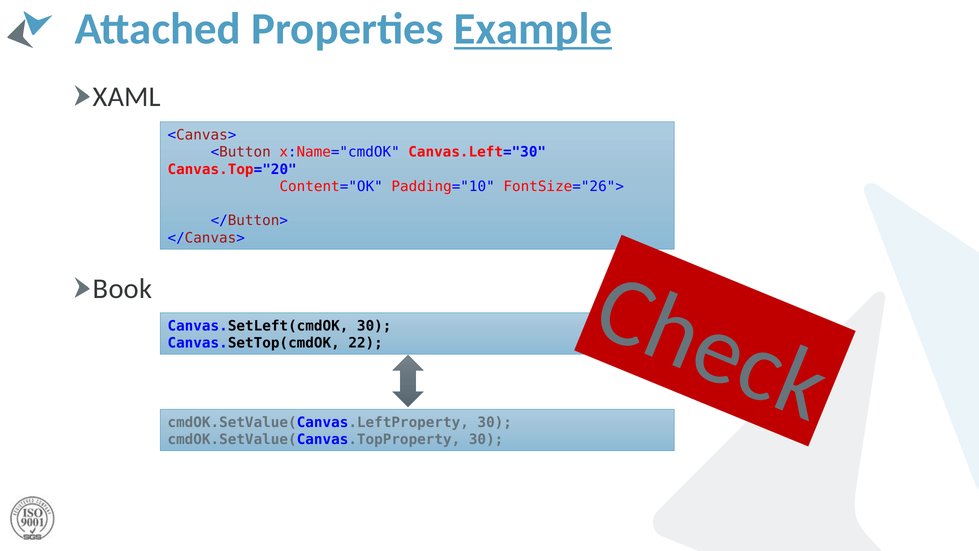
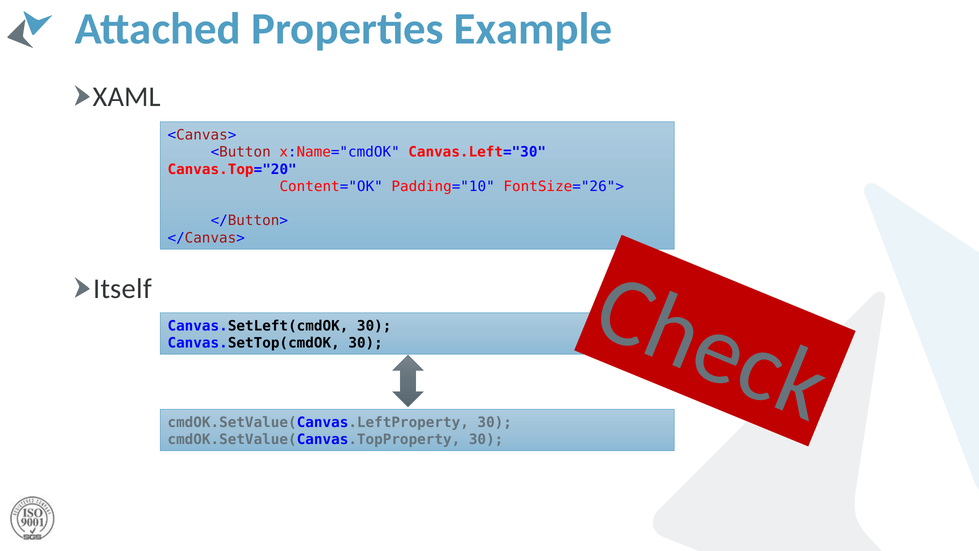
Example underline: present -> none (533, 29)
Book: Book -> Itself (123, 289)
Canvas.SetTop(cmdOK 22: 22 -> 30 (366, 343)
